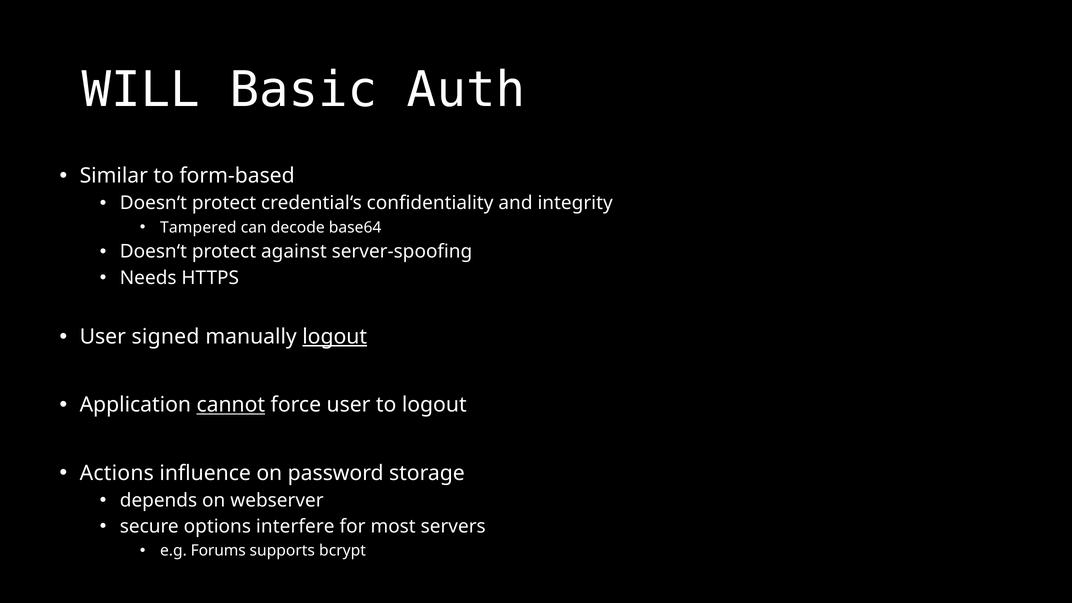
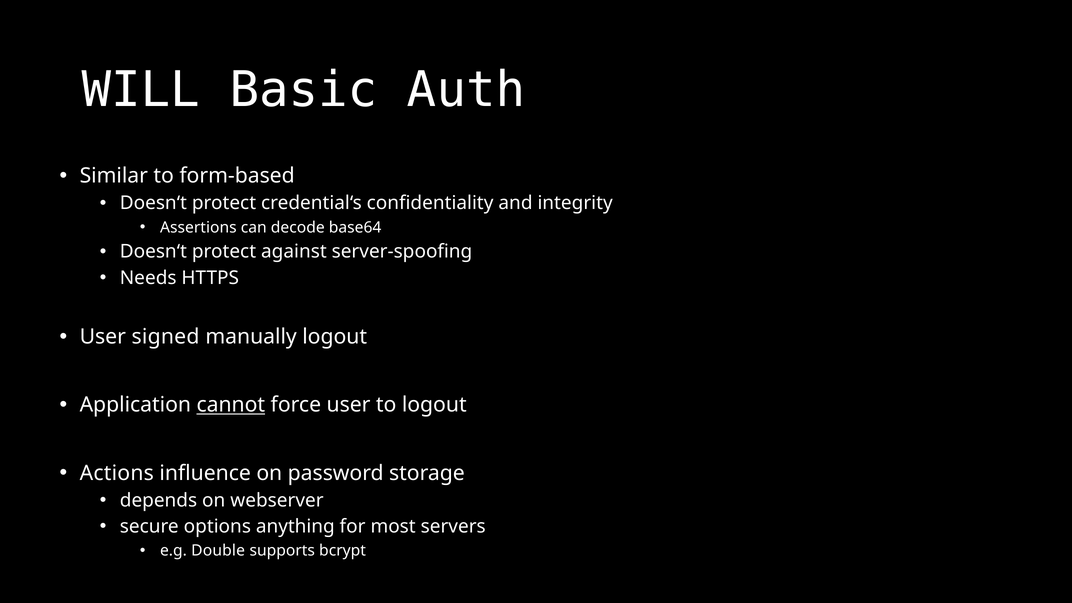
Tampered: Tampered -> Assertions (198, 227)
logout underline: present -> none (335, 337)
interfere: interfere -> anything (295, 526)
Forums: Forums -> Double (218, 551)
